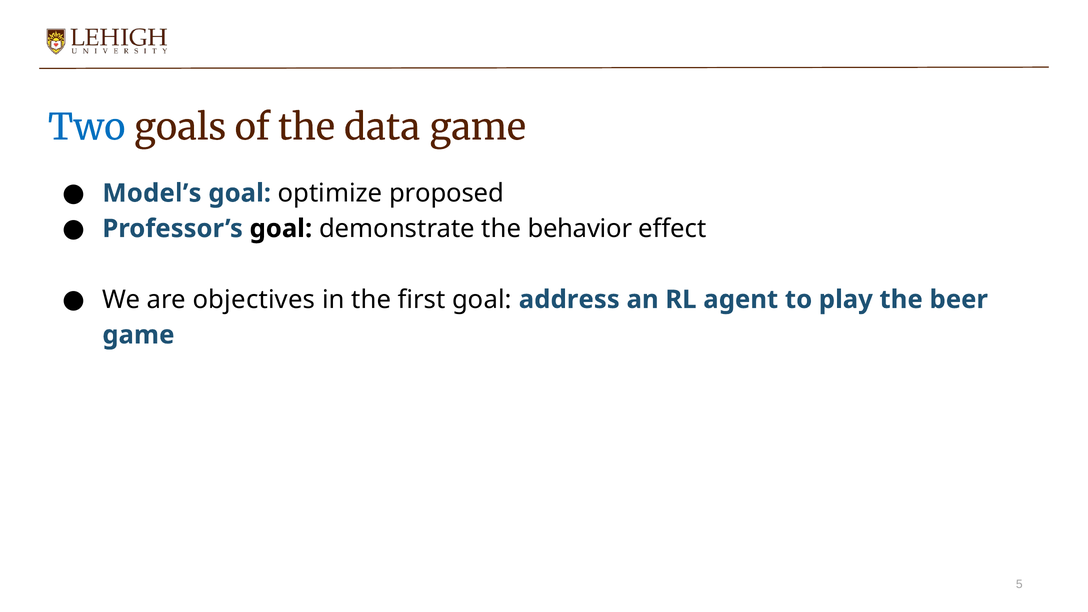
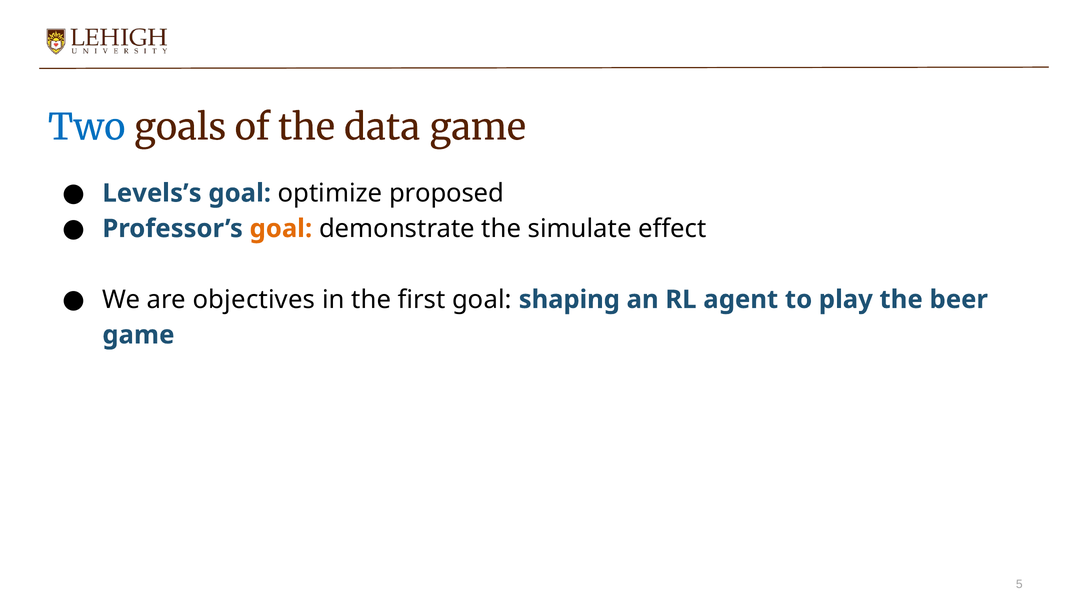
Model’s: Model’s -> Levels’s (152, 193)
goal colour: black -> orange (281, 229)
behavior: behavior -> simulate (580, 229)
address: address -> shaping (569, 300)
